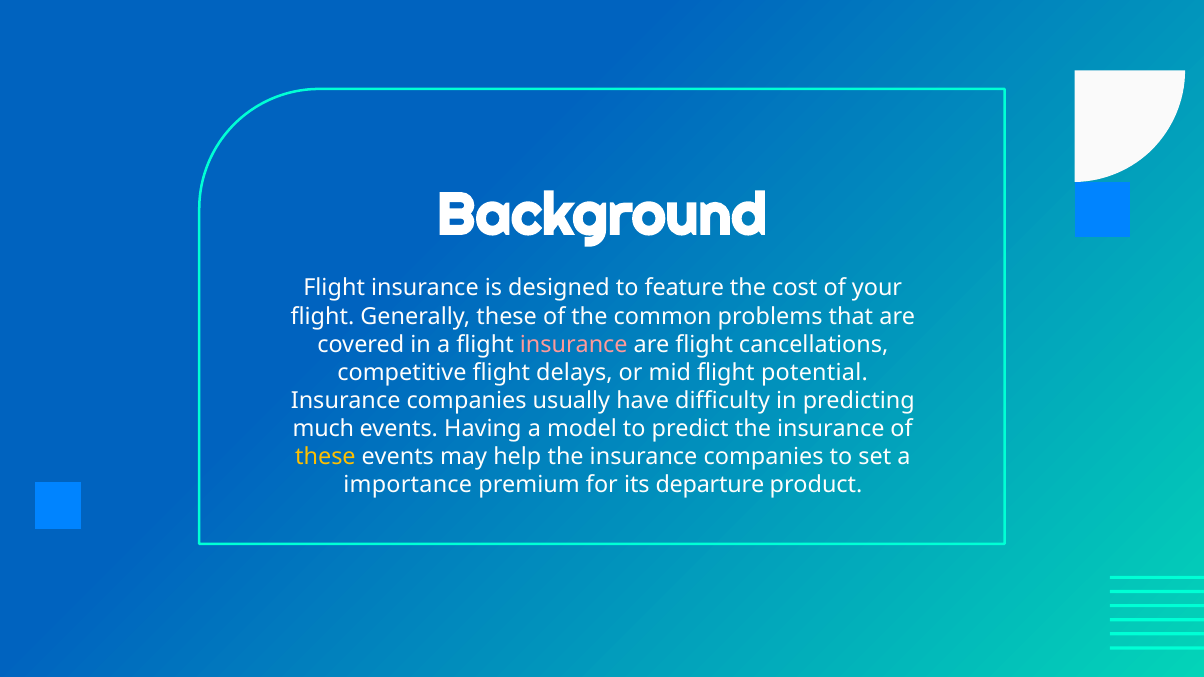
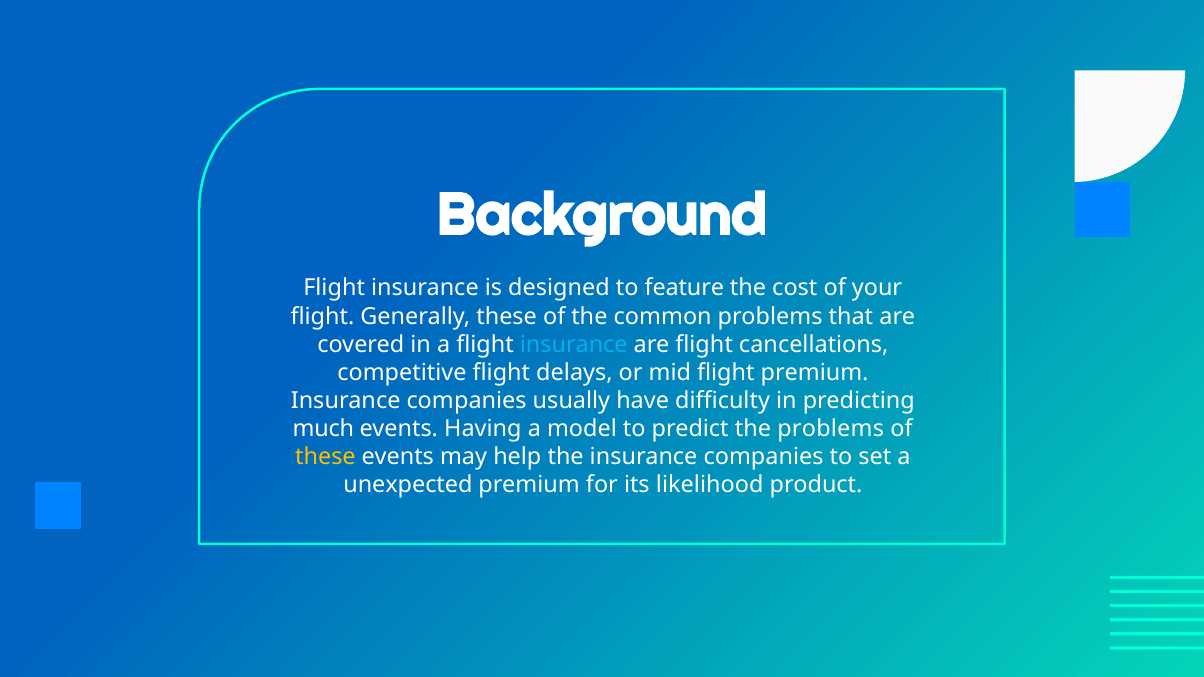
insurance colour: pink -> light blue (574, 345)
flight potential: potential -> premium (815, 373)
predict the insurance: insurance -> problems (831, 429)
importance: importance -> unexpected (408, 485)
departure: departure -> likelihood (710, 485)
